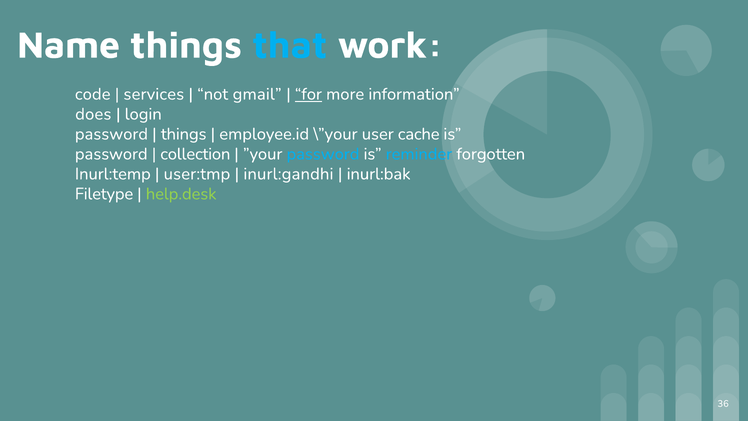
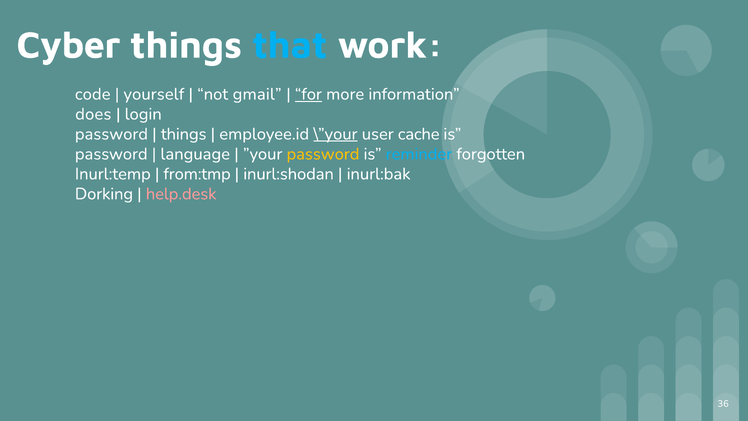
Name: Name -> Cyber (69, 45)
services: services -> yourself (154, 94)
\”your underline: none -> present (335, 134)
collection: collection -> language (195, 154)
password colour: light blue -> yellow (323, 154)
user:tmp: user:tmp -> from:tmp (197, 174)
inurl:gandhi: inurl:gandhi -> inurl:shodan (289, 174)
Filetype: Filetype -> Dorking (104, 194)
help.desk colour: light green -> pink (181, 194)
